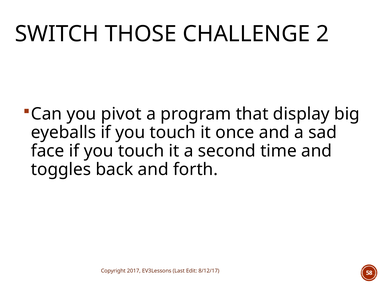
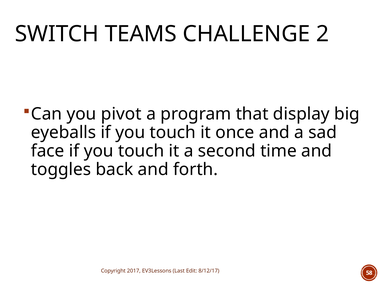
THOSE: THOSE -> TEAMS (141, 34)
